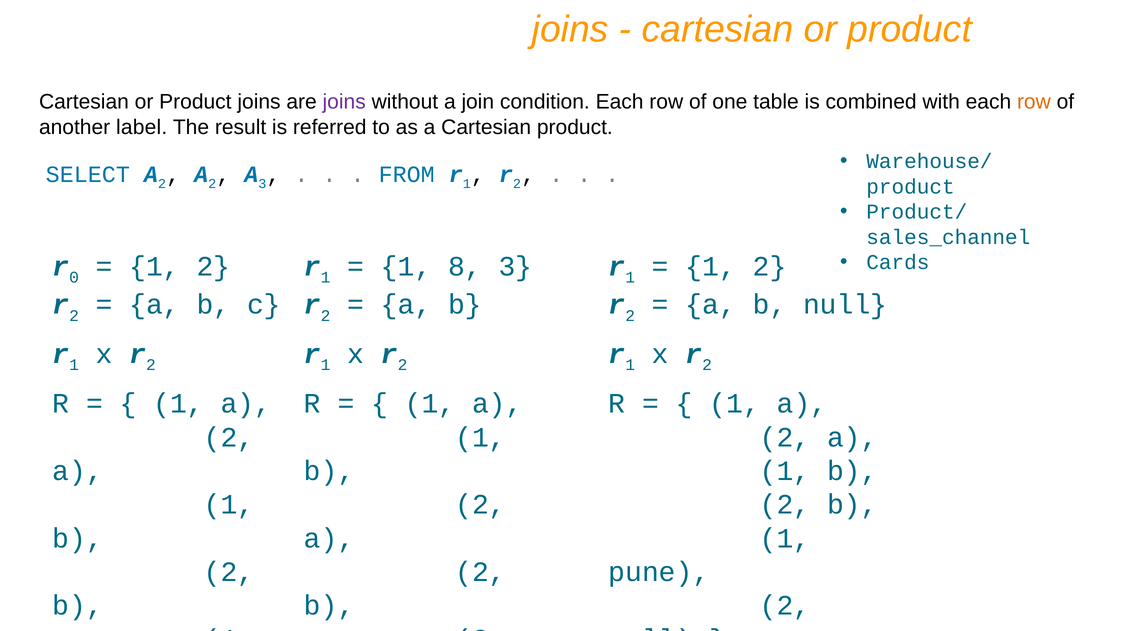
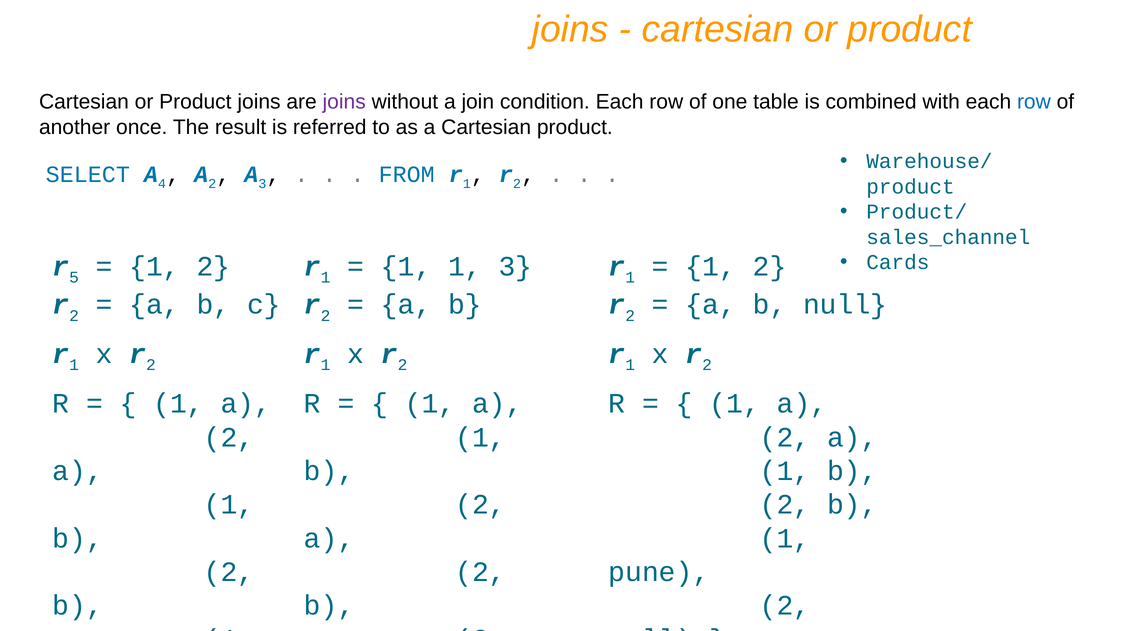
row colour: orange -> blue (1034, 102)
label: label -> once (142, 127)
SELECT A 2: 2 -> 4 (162, 184)
0: 0 -> 5 (74, 277)
1 8: 8 -> 1 (465, 266)
